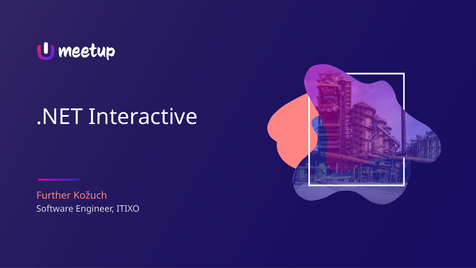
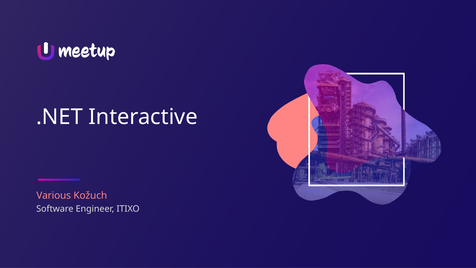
Further: Further -> Various (54, 195)
